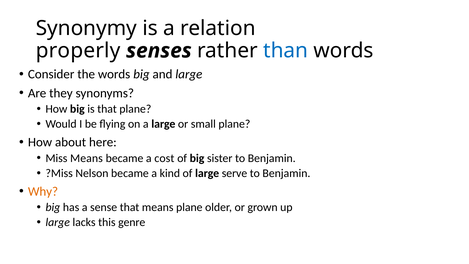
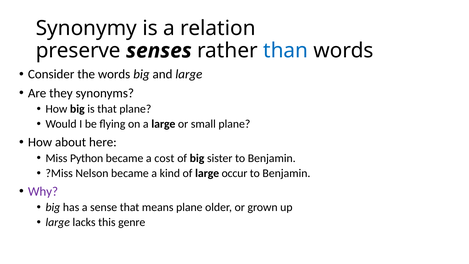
properly: properly -> preserve (78, 51)
Miss Means: Means -> Python (87, 158)
serve: serve -> occur (235, 173)
Why colour: orange -> purple (43, 191)
